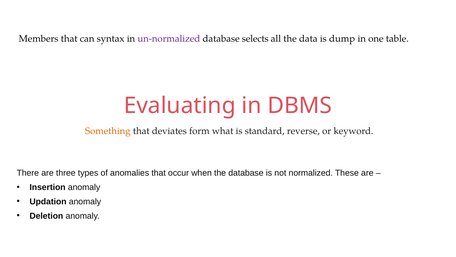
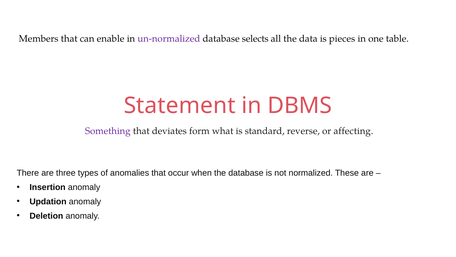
syntax: syntax -> enable (111, 39)
dump: dump -> pieces (342, 39)
Evaluating: Evaluating -> Statement (180, 105)
Something colour: orange -> purple (108, 131)
keyword: keyword -> affecting (353, 131)
